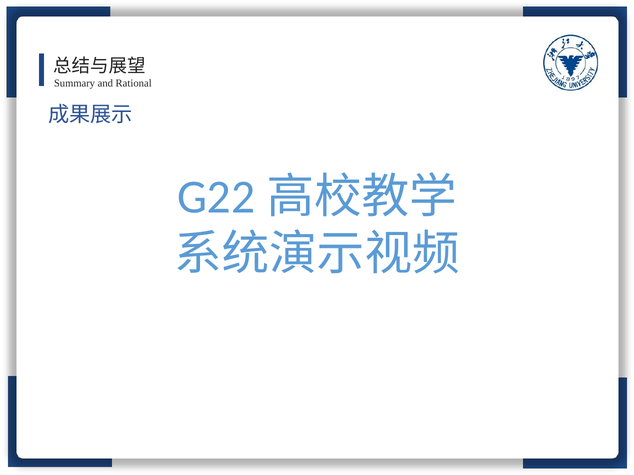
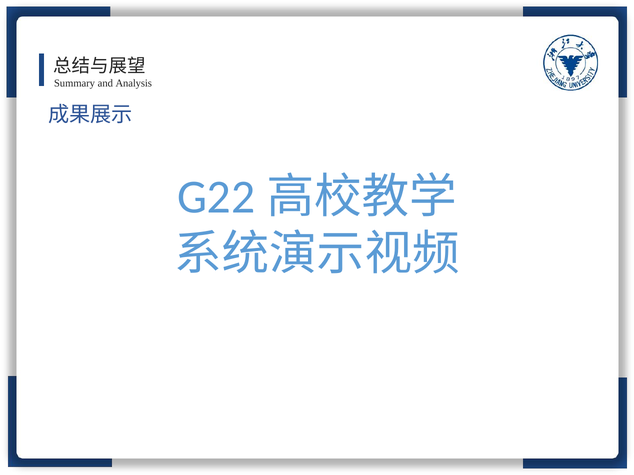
Rational: Rational -> Analysis (134, 83)
